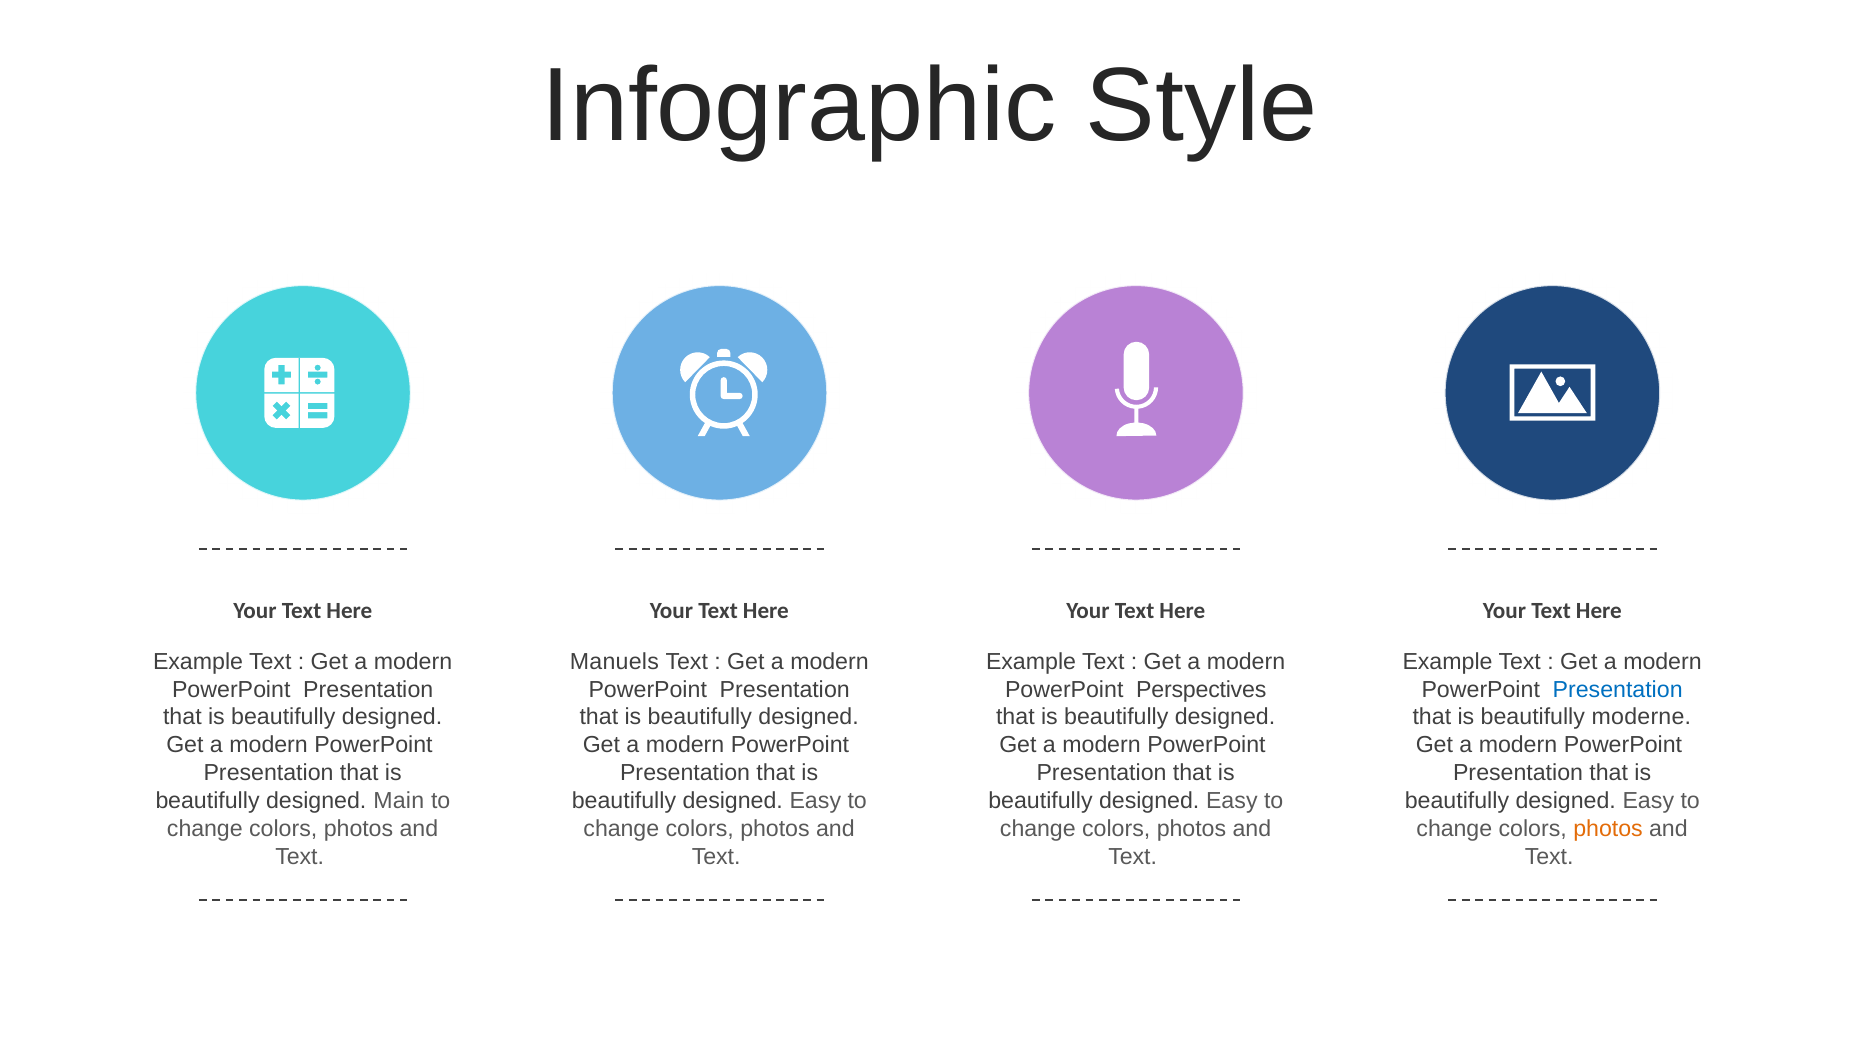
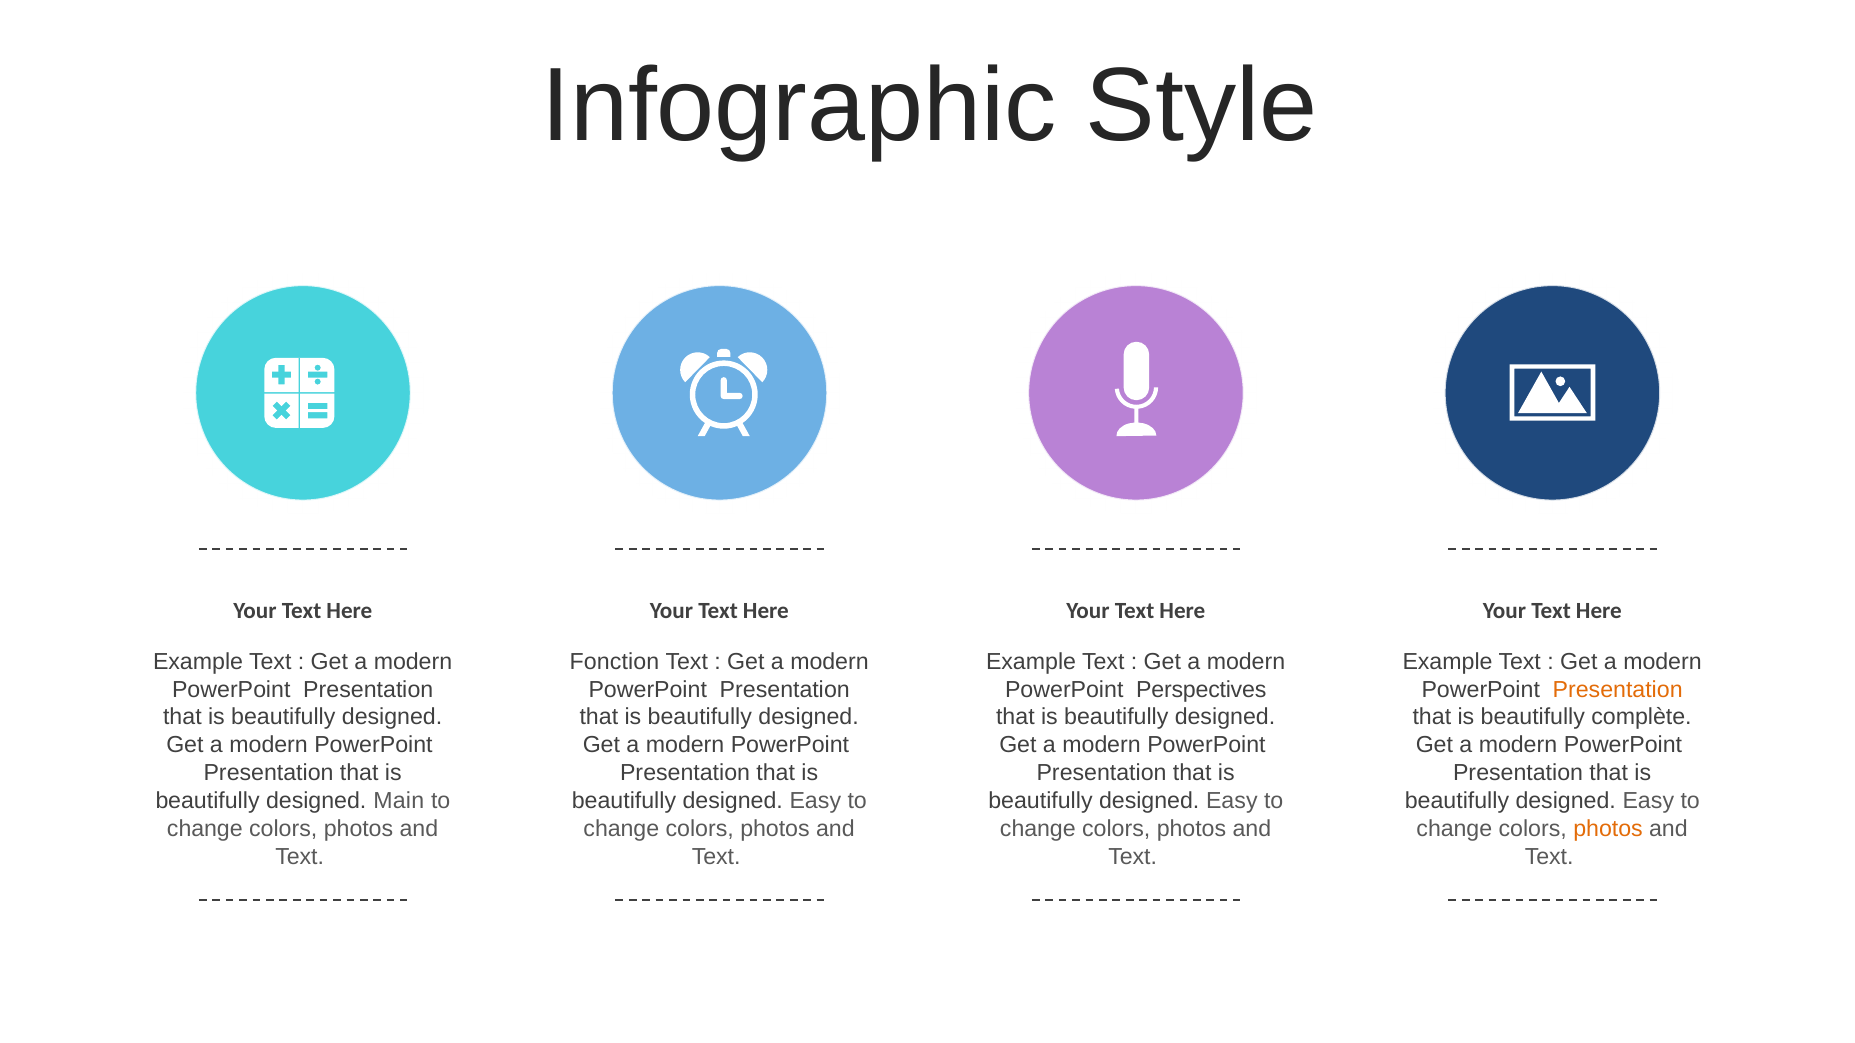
Manuels: Manuels -> Fonction (614, 662)
Presentation colour: blue -> orange (1618, 690)
moderne: moderne -> complète (1641, 718)
